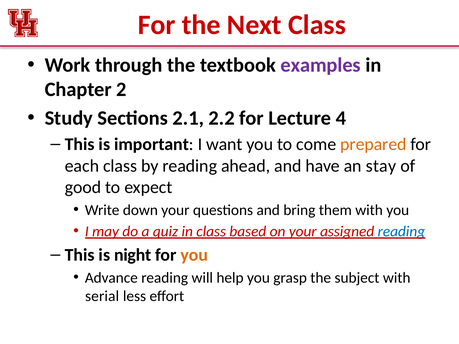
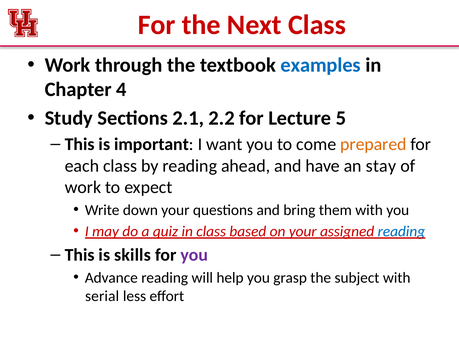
examples colour: purple -> blue (321, 65)
2: 2 -> 4 (121, 90)
4: 4 -> 5 (341, 118)
good: good -> work (83, 187)
night: night -> skills (133, 255)
you colour: orange -> purple (194, 255)
